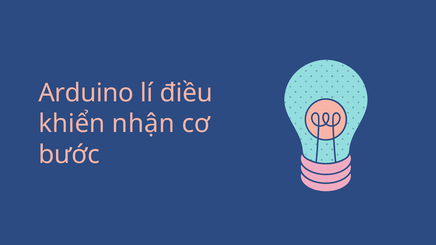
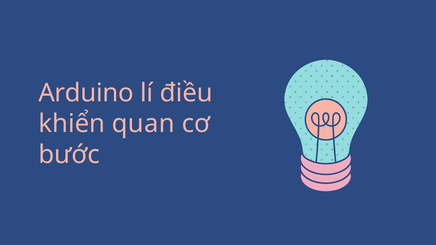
nhận: nhận -> quan (143, 124)
